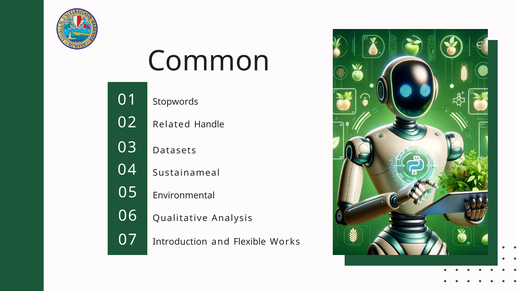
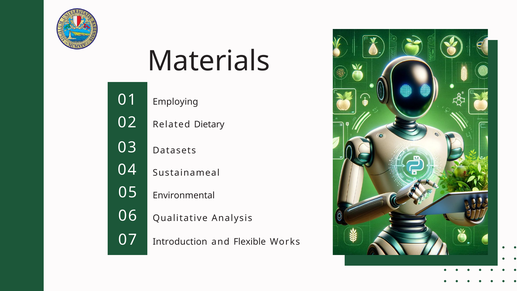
Common: Common -> Materials (209, 61)
Stopwords: Stopwords -> Employing (175, 102)
Handle: Handle -> Dietary (209, 124)
